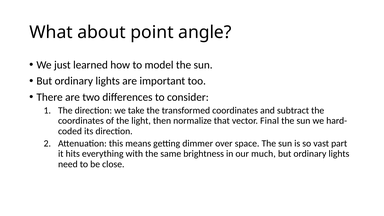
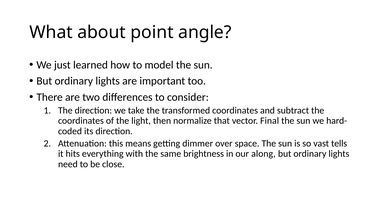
part: part -> tells (339, 143)
much: much -> along (263, 154)
